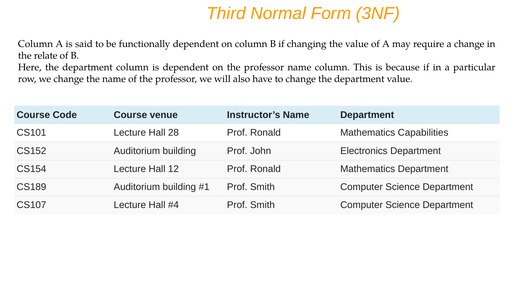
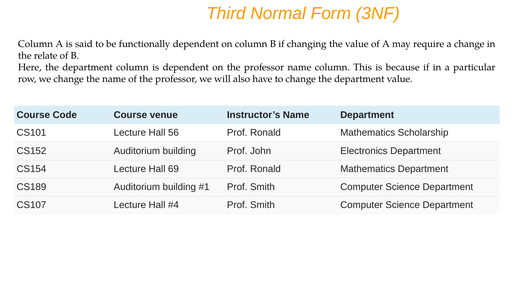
28: 28 -> 56 (173, 133)
Capabilities: Capabilities -> Scholarship (423, 133)
12: 12 -> 69 (173, 169)
